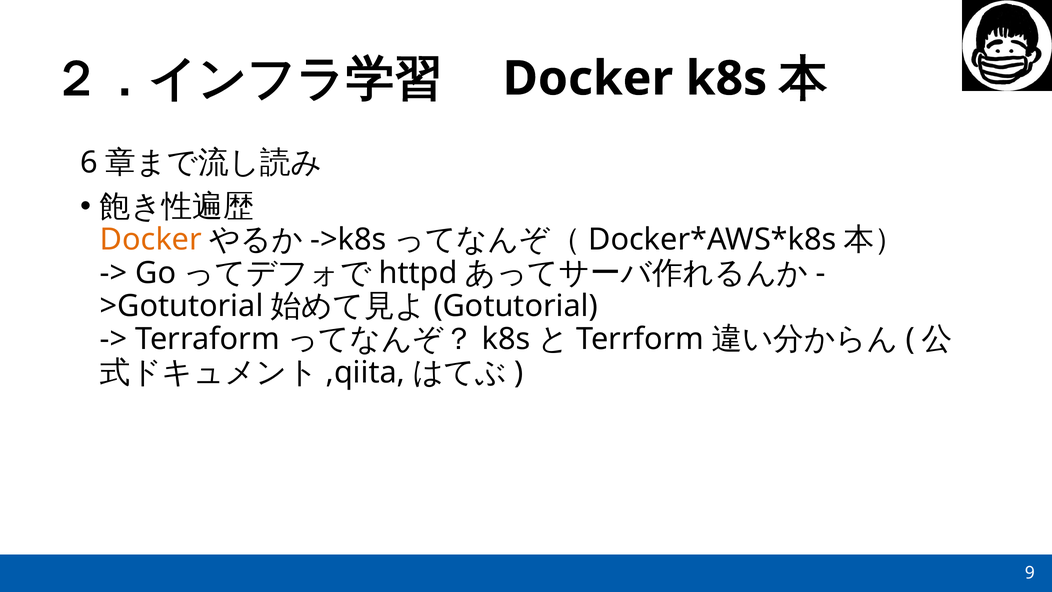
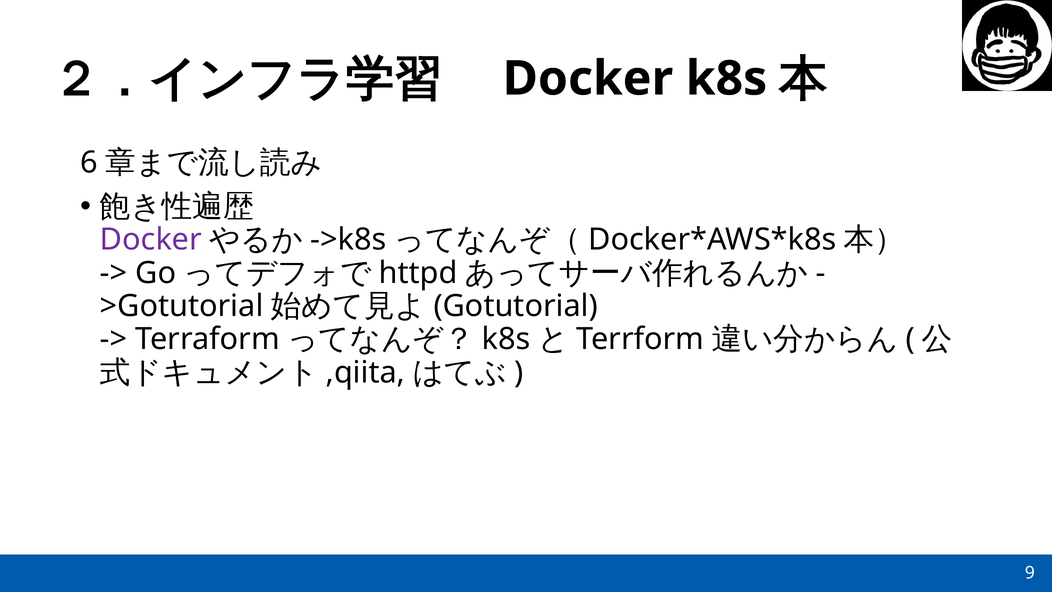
Docker colour: orange -> purple (151, 240)
